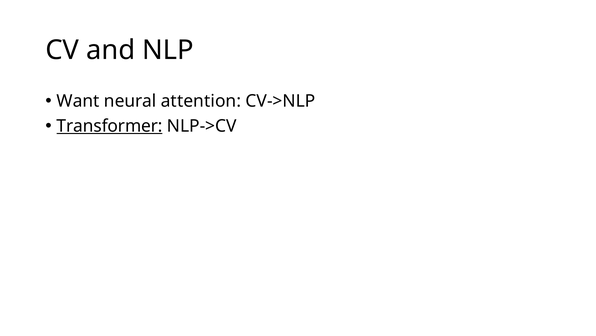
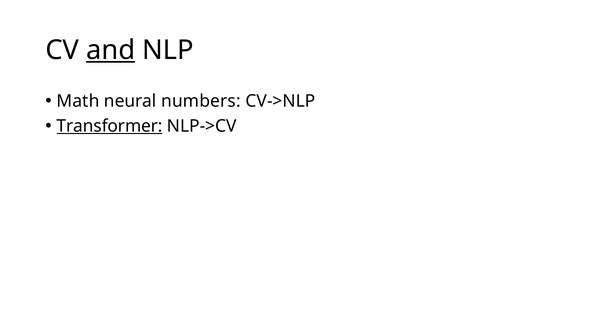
and underline: none -> present (111, 50)
Want: Want -> Math (78, 101)
attention: attention -> numbers (201, 101)
